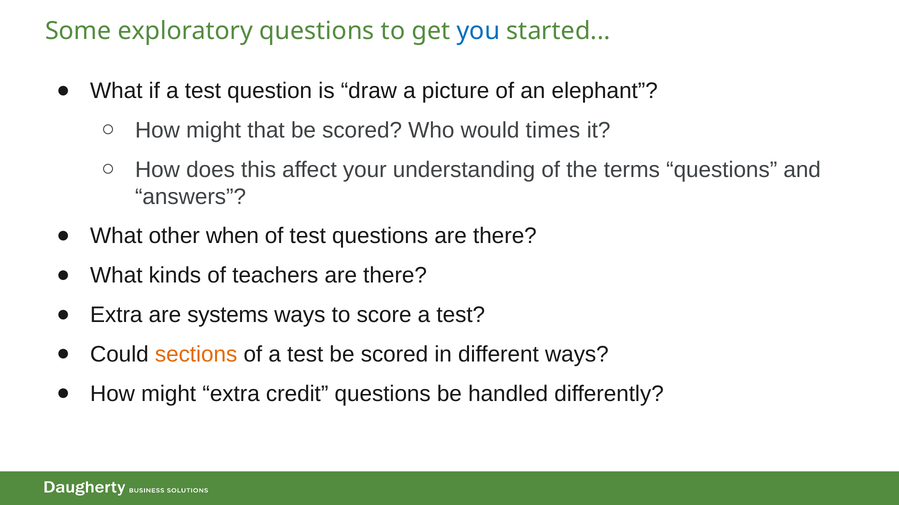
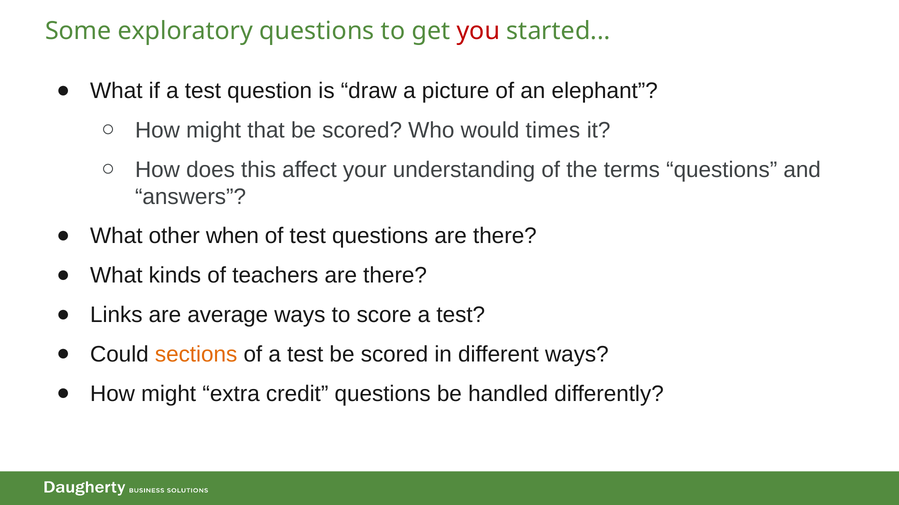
you colour: blue -> red (478, 31)
Extra: Extra -> Links (116, 315)
systems: systems -> average (228, 315)
